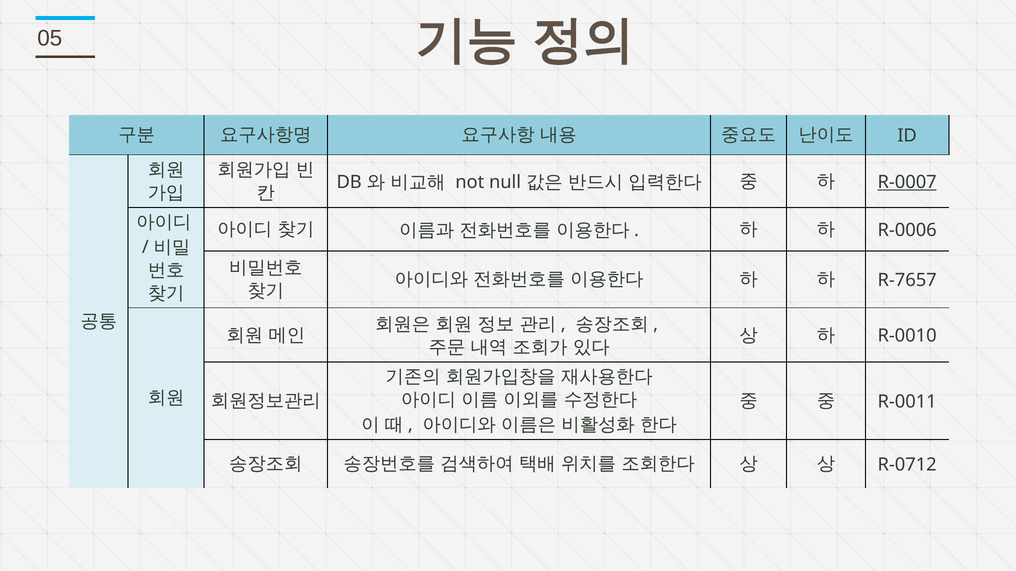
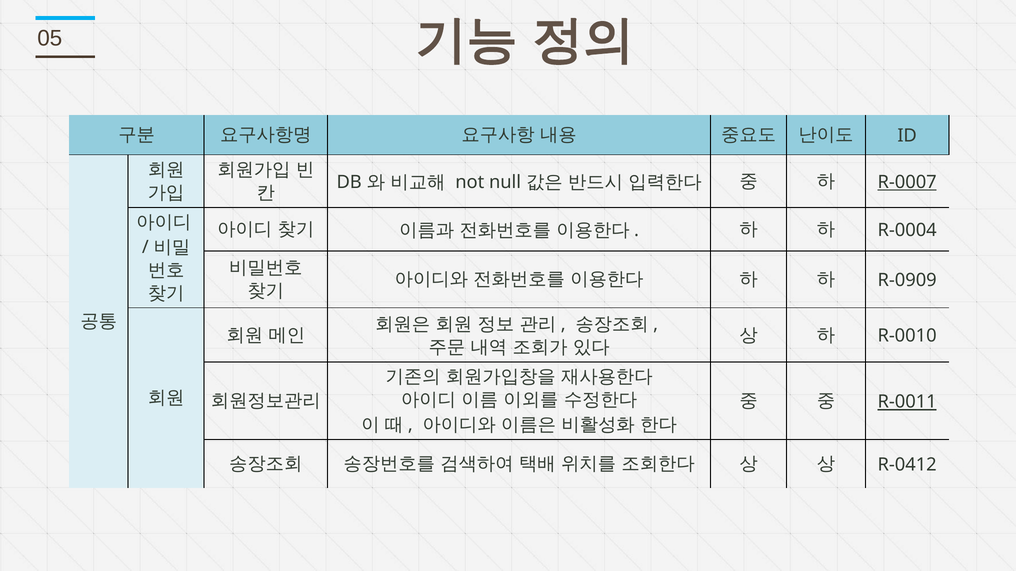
R-0006: R-0006 -> R-0004 (907, 230)
R-7657: R-7657 -> R-0909 (907, 281)
R-0011 underline: none -> present (907, 402)
R-0712: R-0712 -> R-0412 (907, 465)
